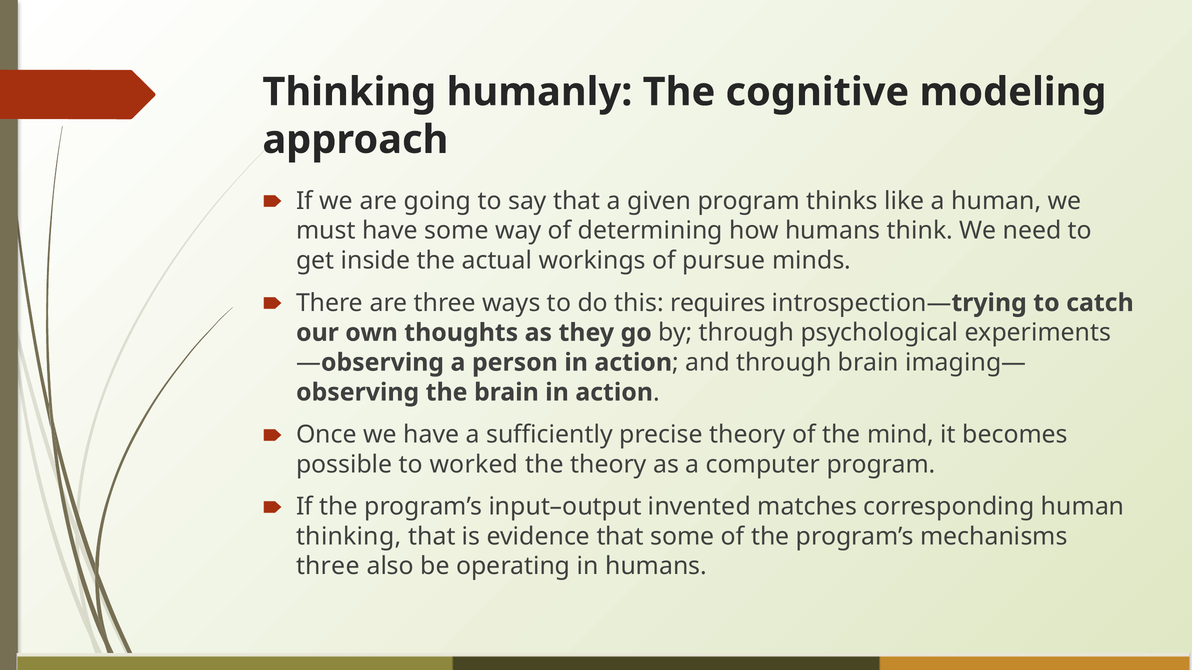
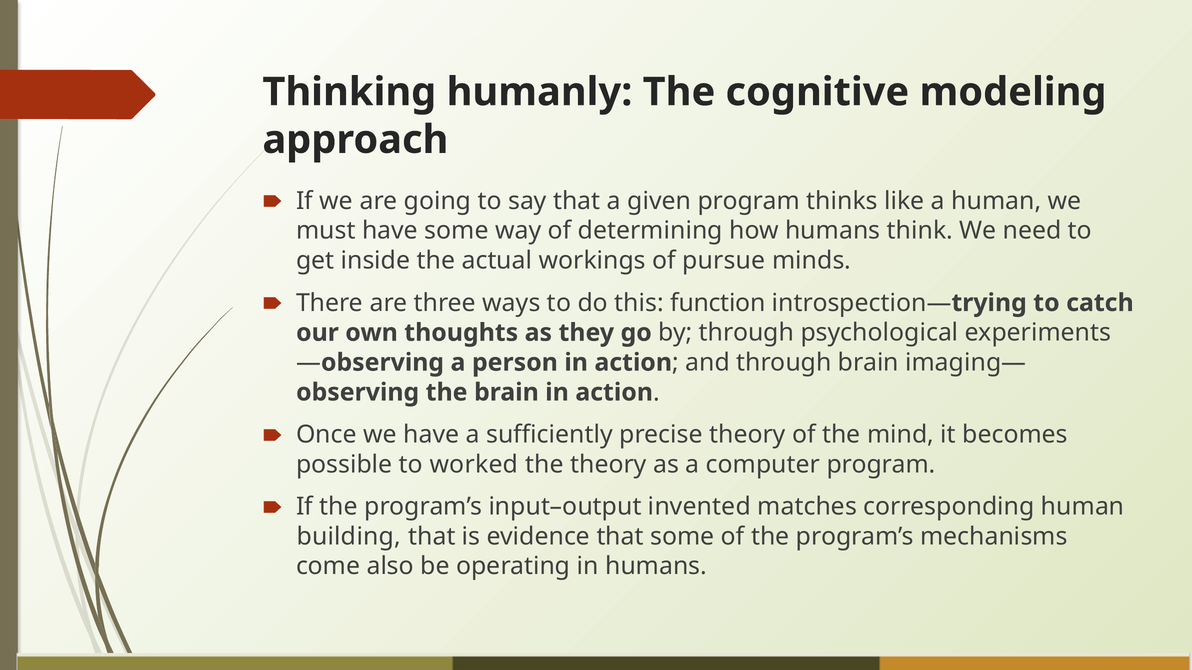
requires: requires -> function (718, 303)
thinking: thinking -> building (349, 537)
three: three -> come (328, 567)
